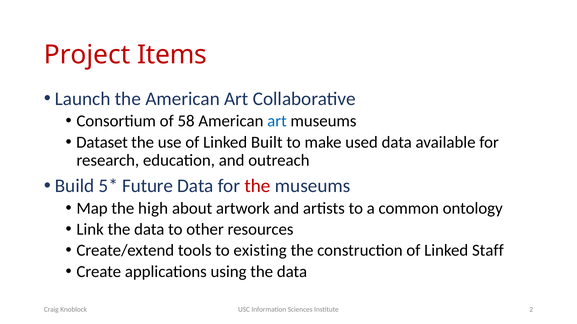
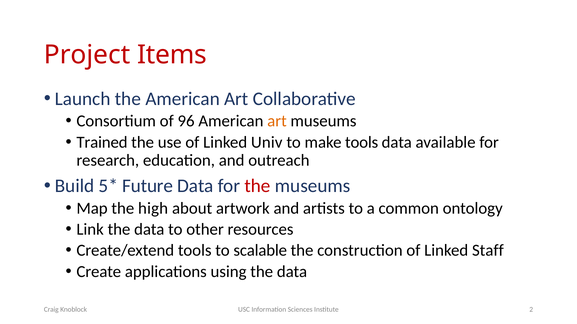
58: 58 -> 96 (186, 121)
art colour: blue -> orange (277, 121)
Dataset: Dataset -> Trained (102, 142)
Built: Built -> Univ (267, 142)
make used: used -> tools (362, 142)
existing: existing -> scalable (260, 251)
